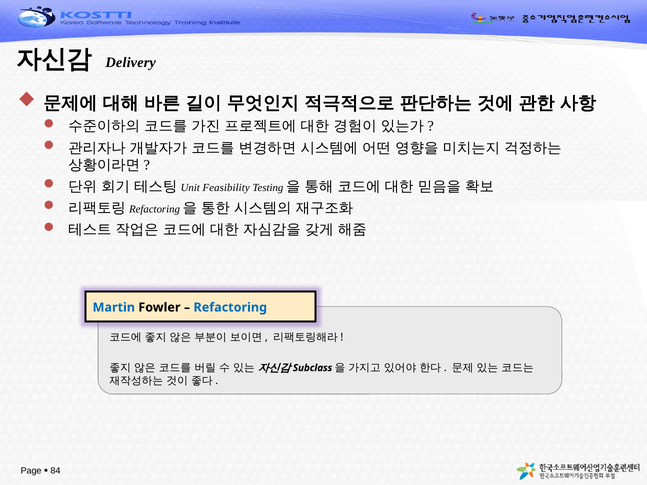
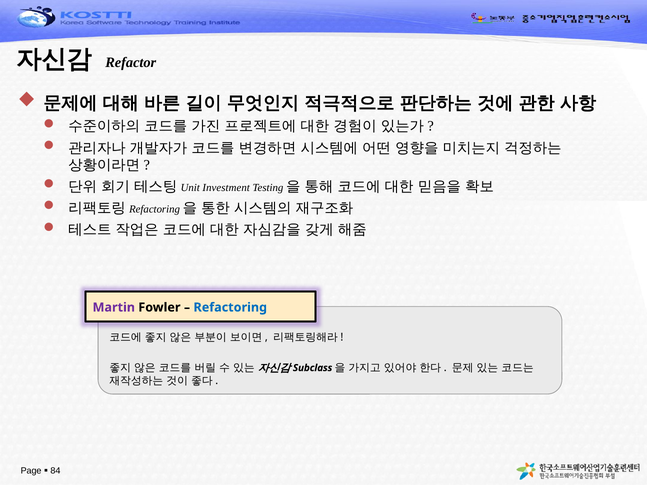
Delivery: Delivery -> Refactor (131, 63)
Feasibility: Feasibility -> Investment (226, 188)
Martin colour: blue -> purple (114, 308)
